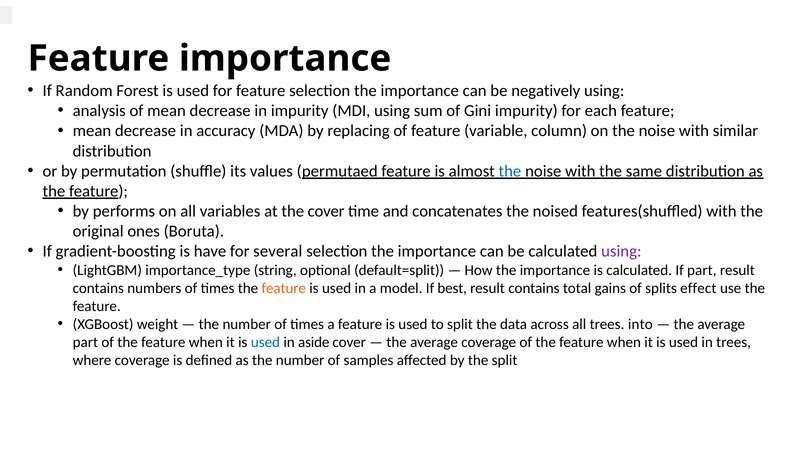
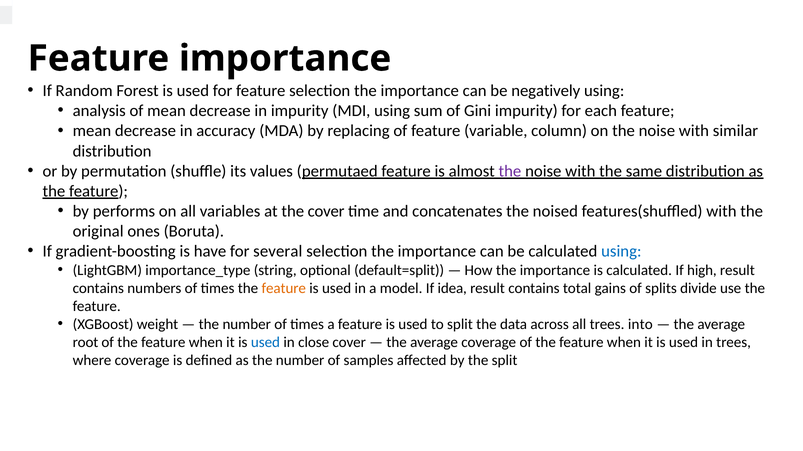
the colour: blue -> purple (510, 171)
using colour: purple -> blue (621, 252)
If part: part -> high (702, 271)
best: best -> idea (452, 289)
effect: effect -> divide (698, 289)
part: part -> root (85, 343)
aside: aside -> close (314, 343)
